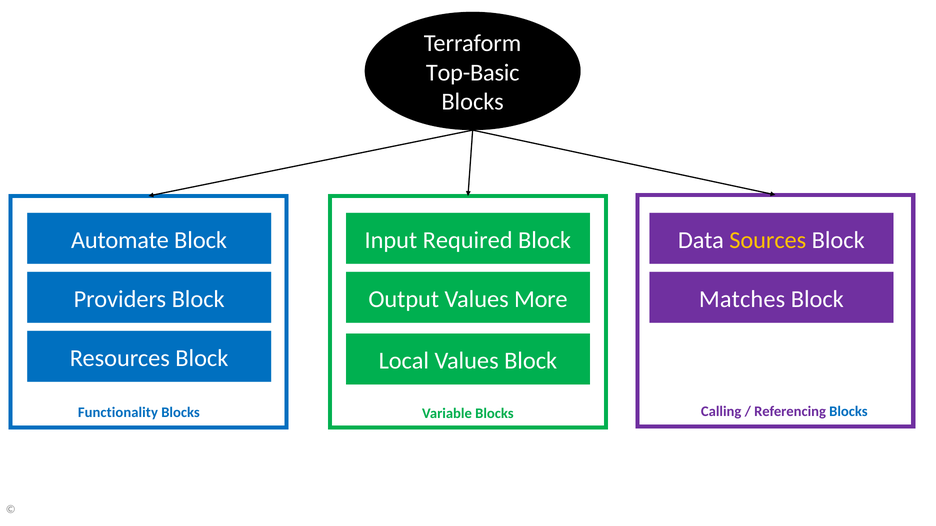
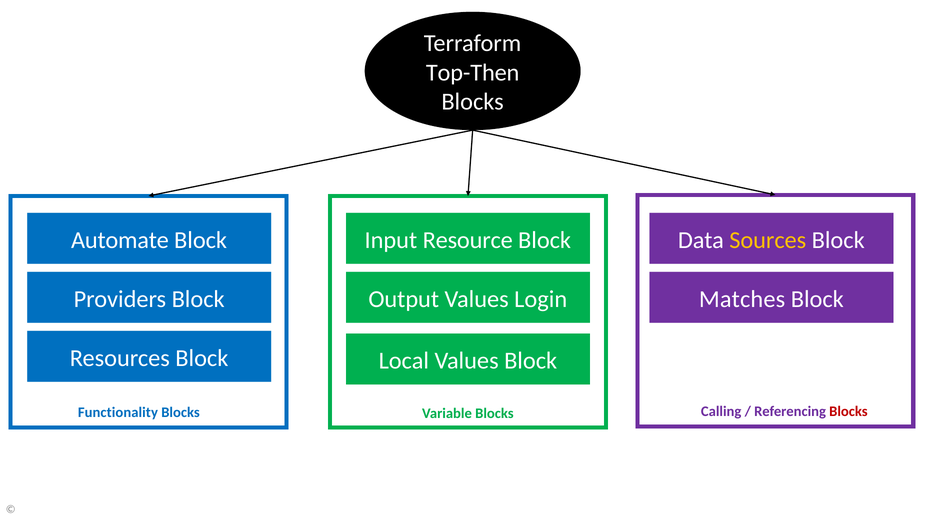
Top-Basic: Top-Basic -> Top-Then (473, 73)
Required: Required -> Resource (468, 240)
More: More -> Login (541, 299)
Blocks colour: blue -> red (848, 412)
